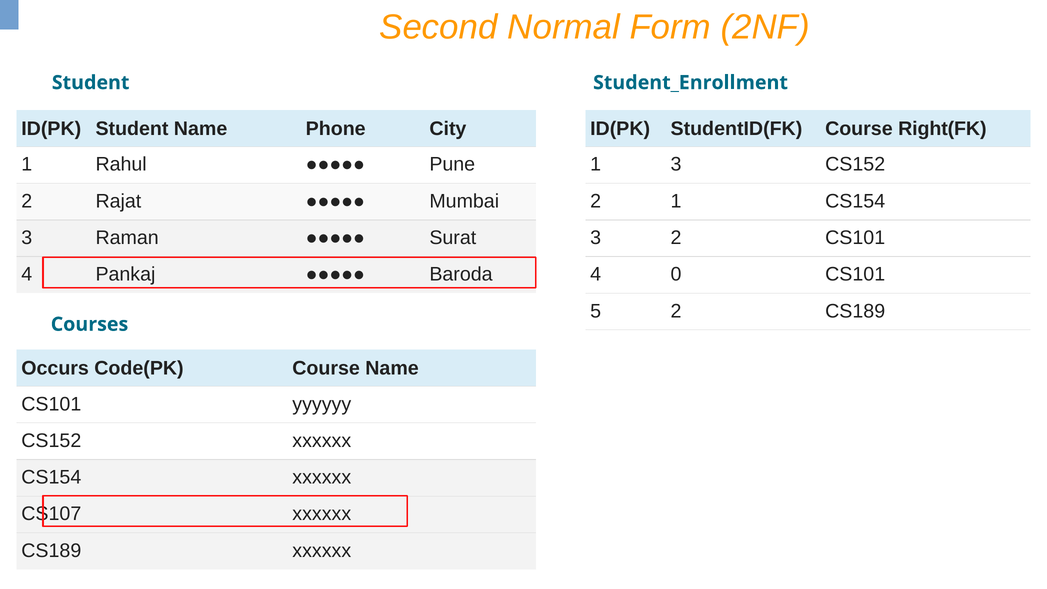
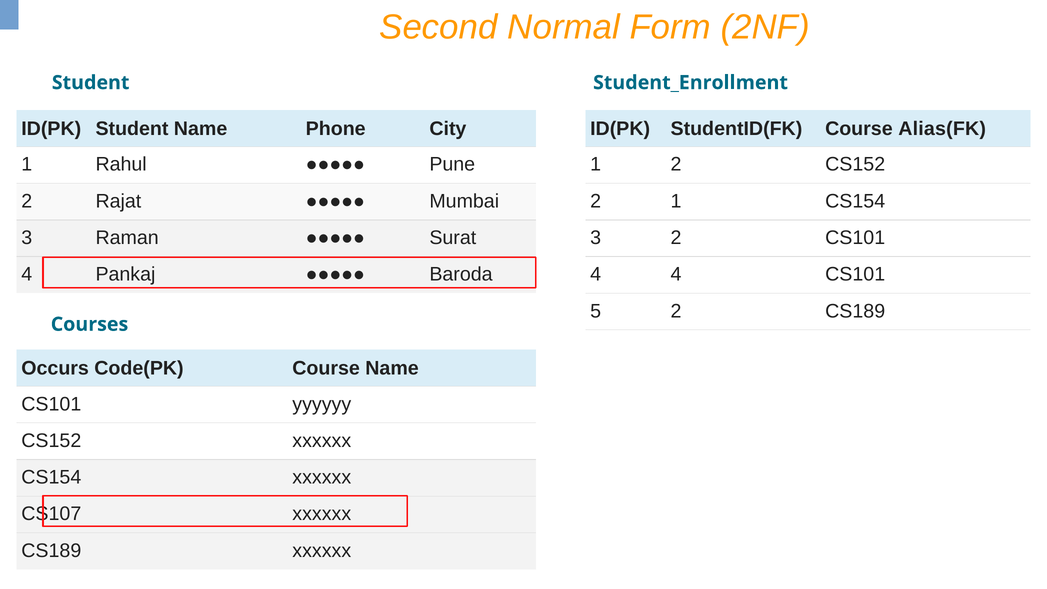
Right(FK: Right(FK -> Alias(FK (942, 129)
1 3: 3 -> 2 (676, 164)
4 0: 0 -> 4 (676, 274)
